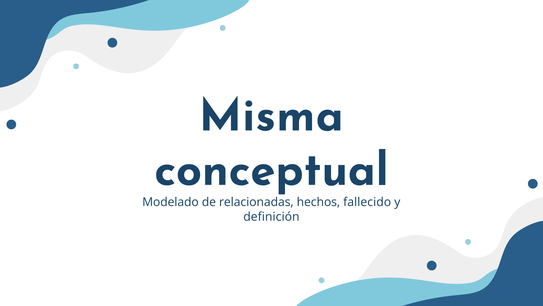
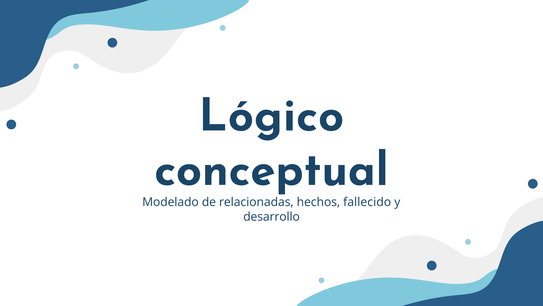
Misma: Misma -> Lógico (271, 115)
definición: definición -> desarrollo (272, 216)
